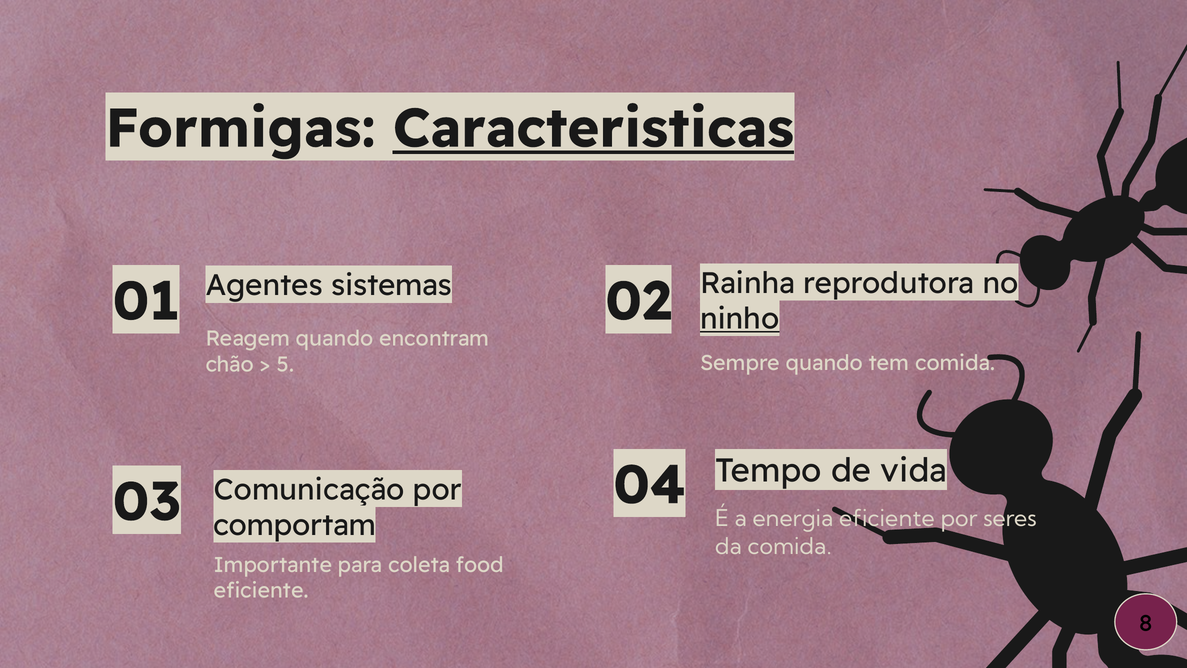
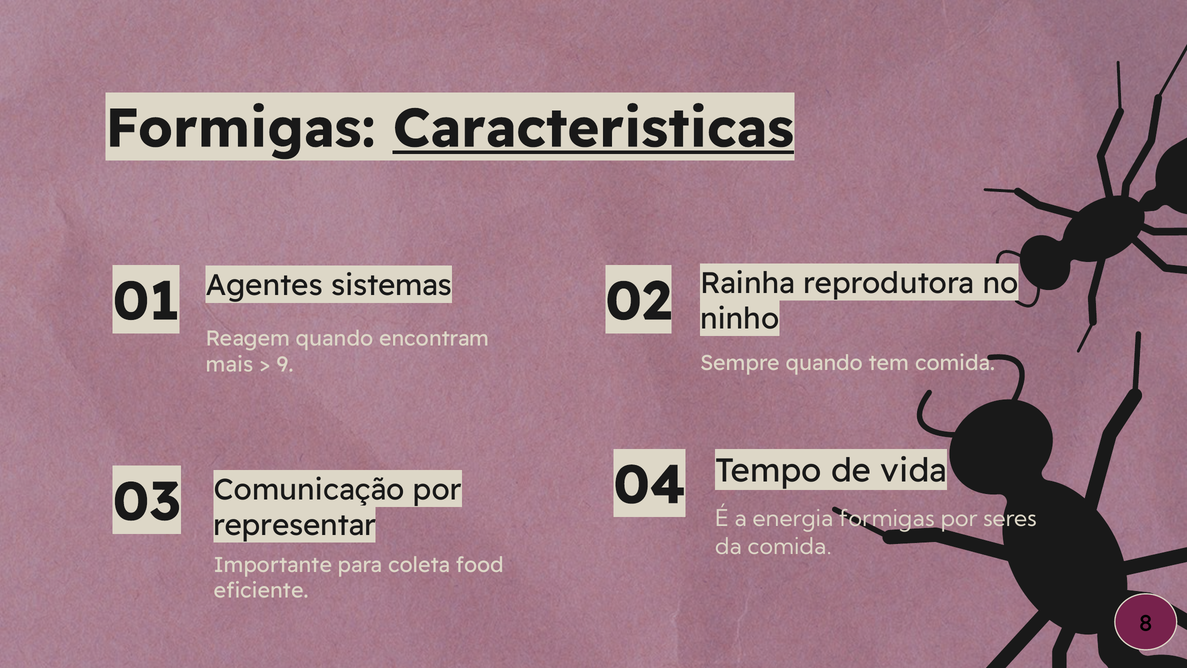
ninho underline: present -> none (740, 319)
chão: chão -> mais (230, 364)
5: 5 -> 9 (285, 364)
energia eficiente: eficiente -> formigas (887, 519)
comportam: comportam -> representar (295, 525)
